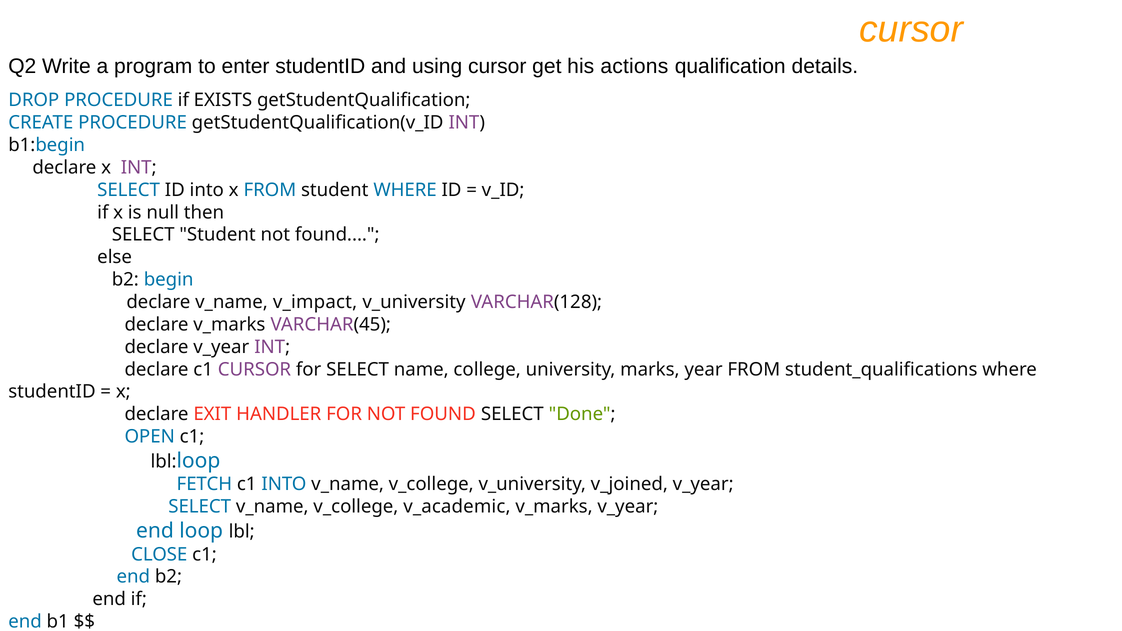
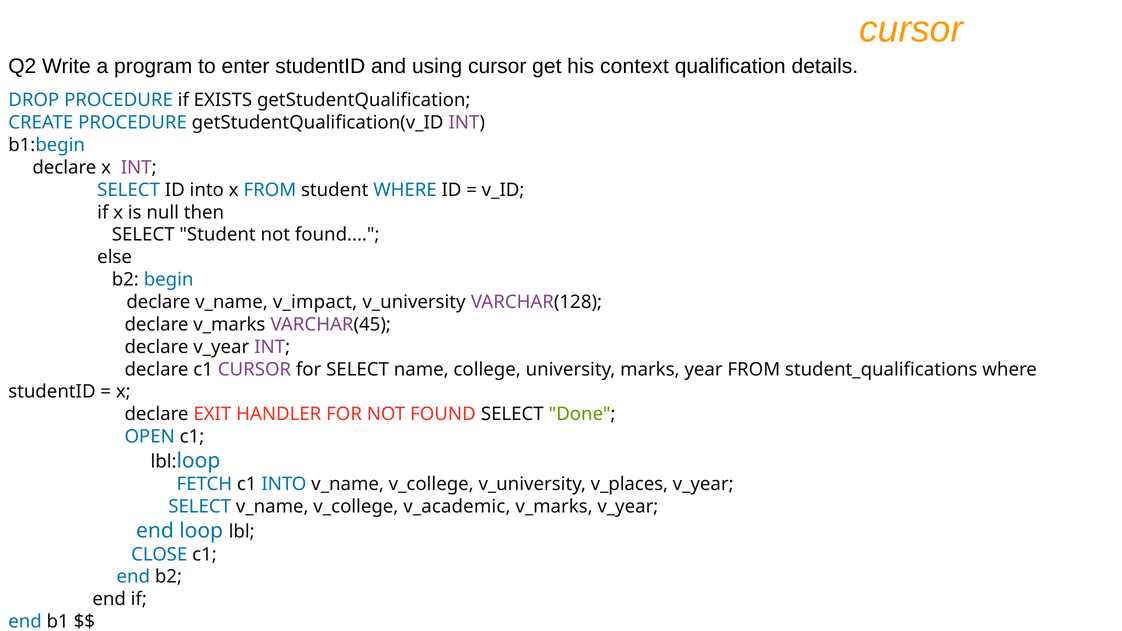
actions: actions -> context (634, 66)
v_joined: v_joined -> v_places (629, 484)
